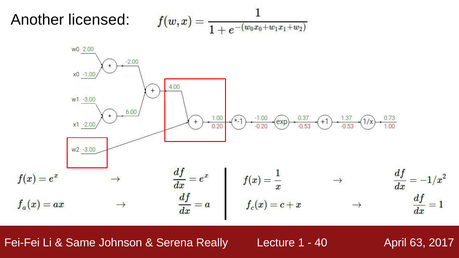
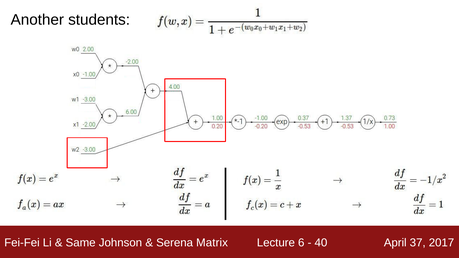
licensed: licensed -> students (99, 20)
Really: Really -> Matrix (212, 243)
1: 1 -> 6 (301, 243)
63: 63 -> 37 (418, 243)
